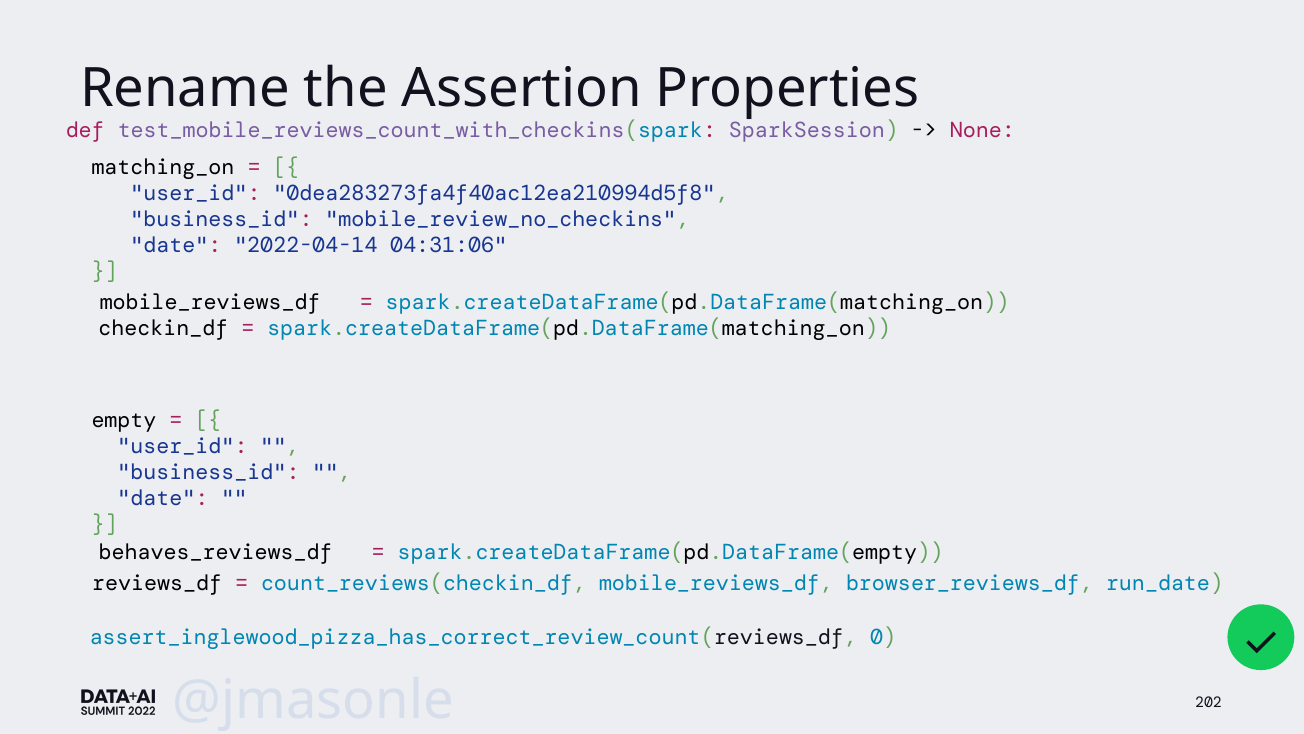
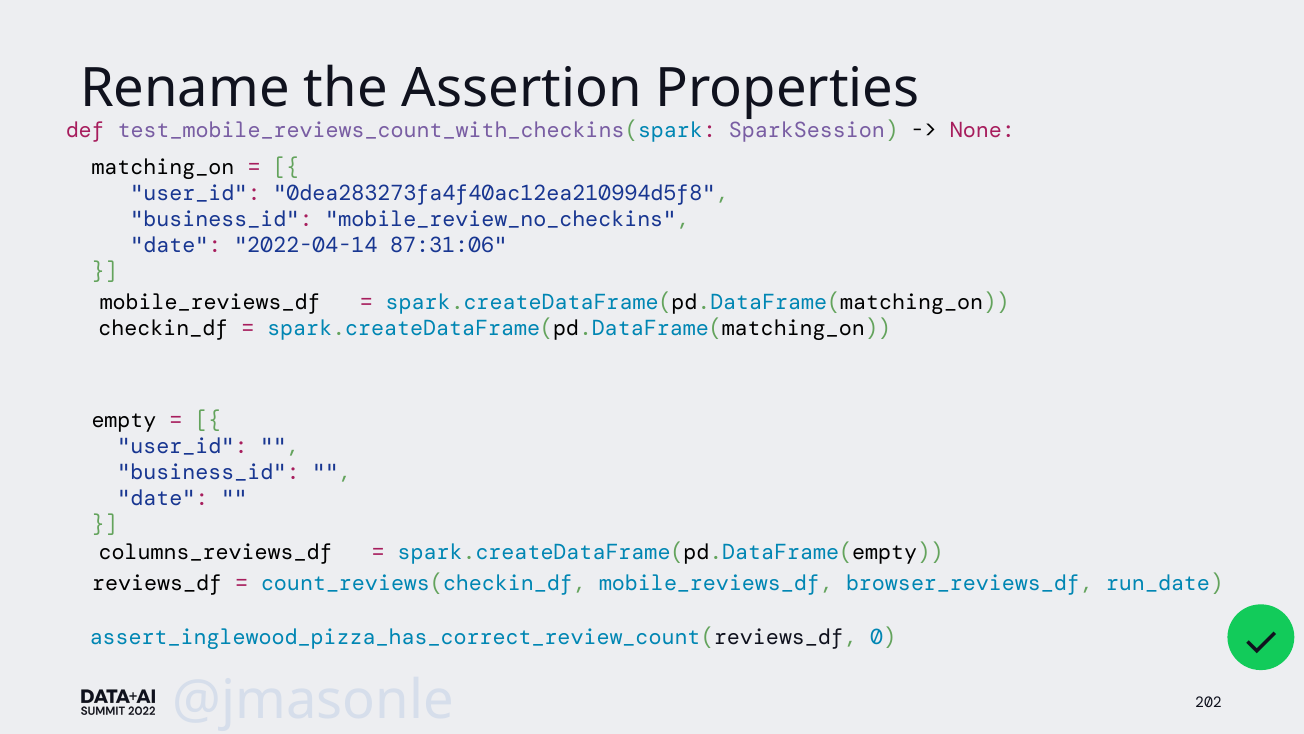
04:31:06: 04:31:06 -> 87:31:06 (449, 245)
behaves_reviews_df: behaves_reviews_df -> columns_reviews_df (216, 552)
